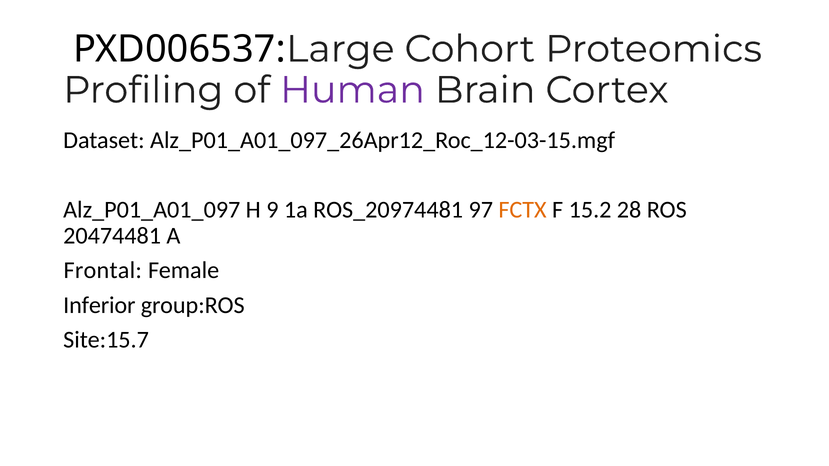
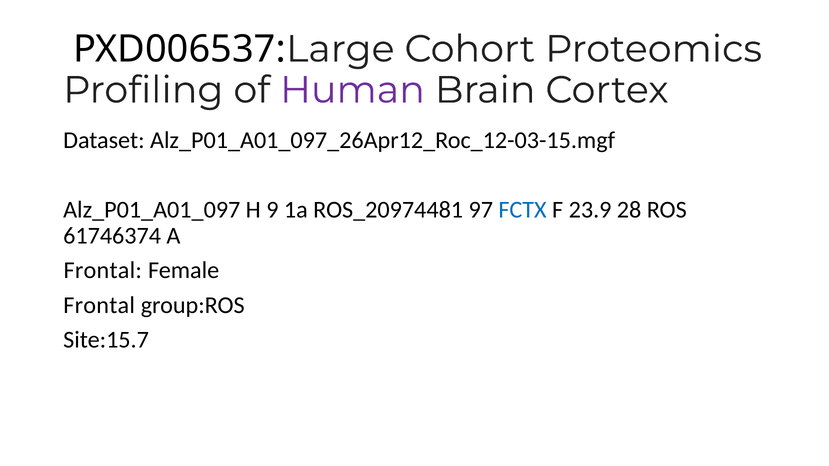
FCTX colour: orange -> blue (523, 210)
15.2: 15.2 -> 23.9 (590, 210)
20474481: 20474481 -> 61746374 (112, 236)
Inferior: Inferior -> Frontal (99, 305)
